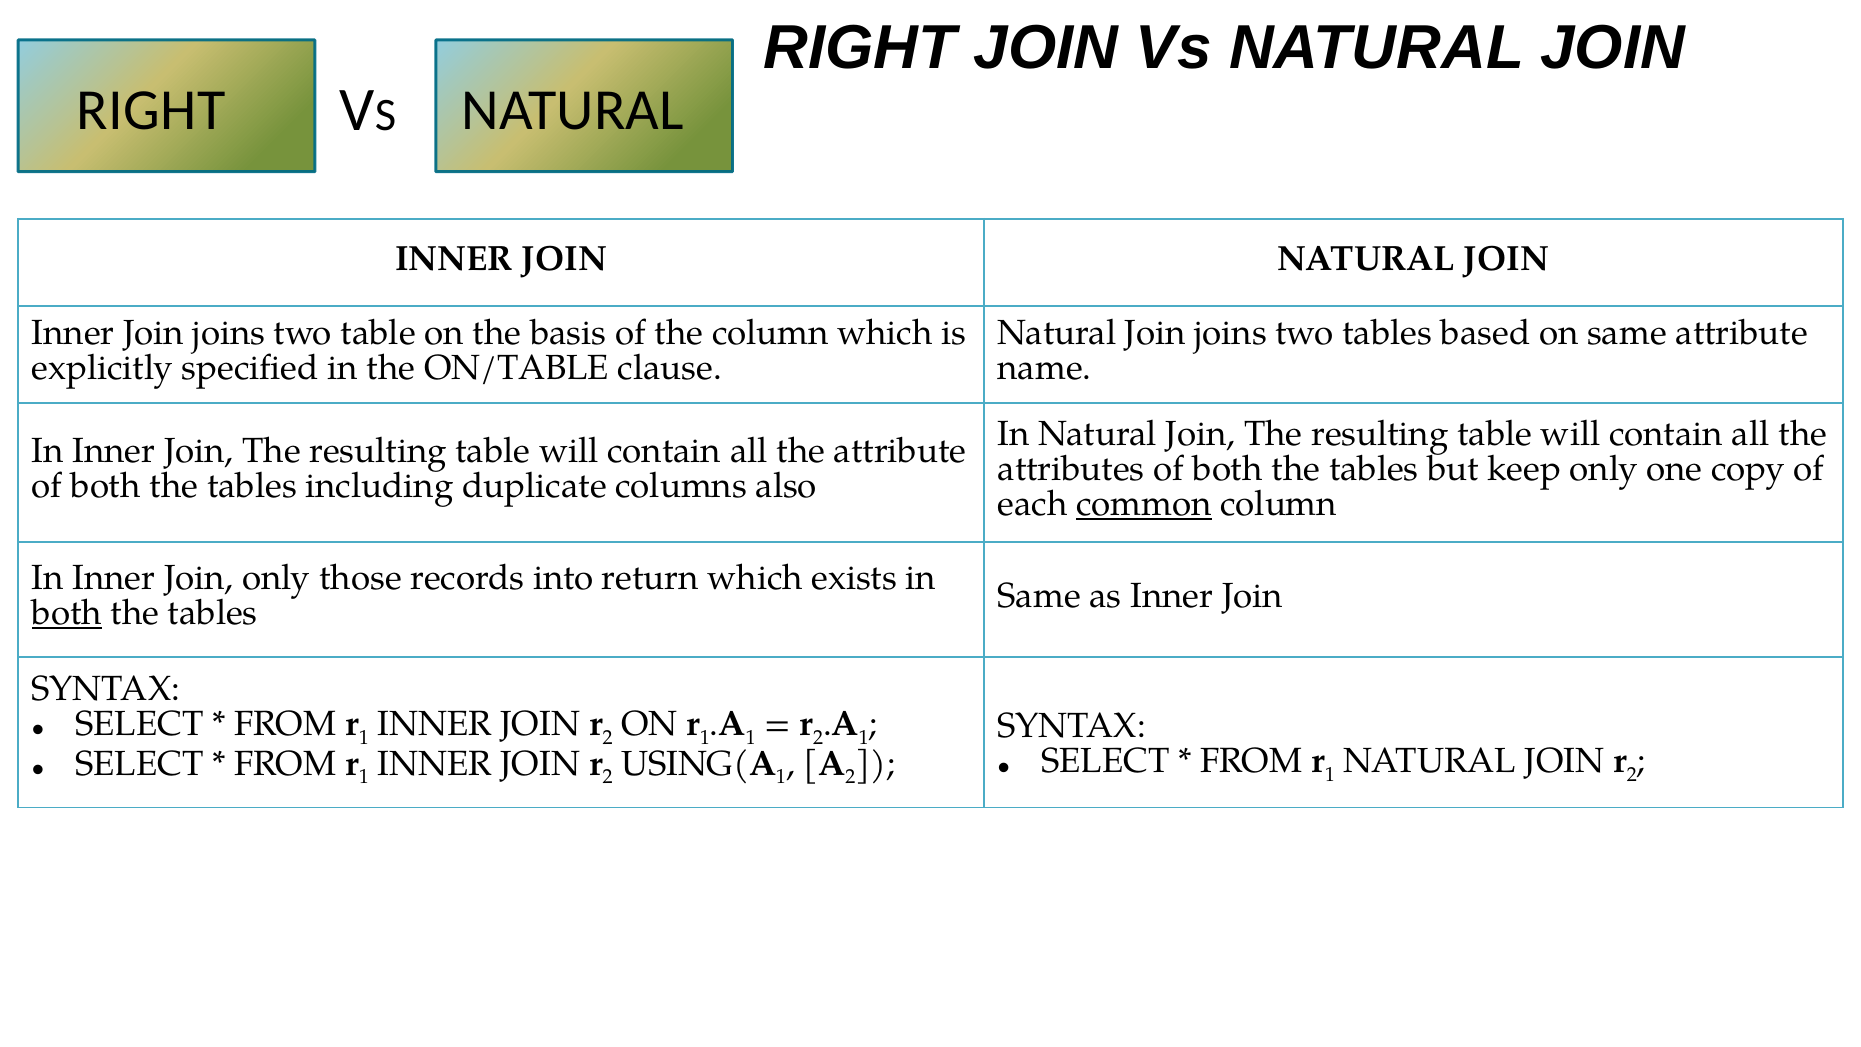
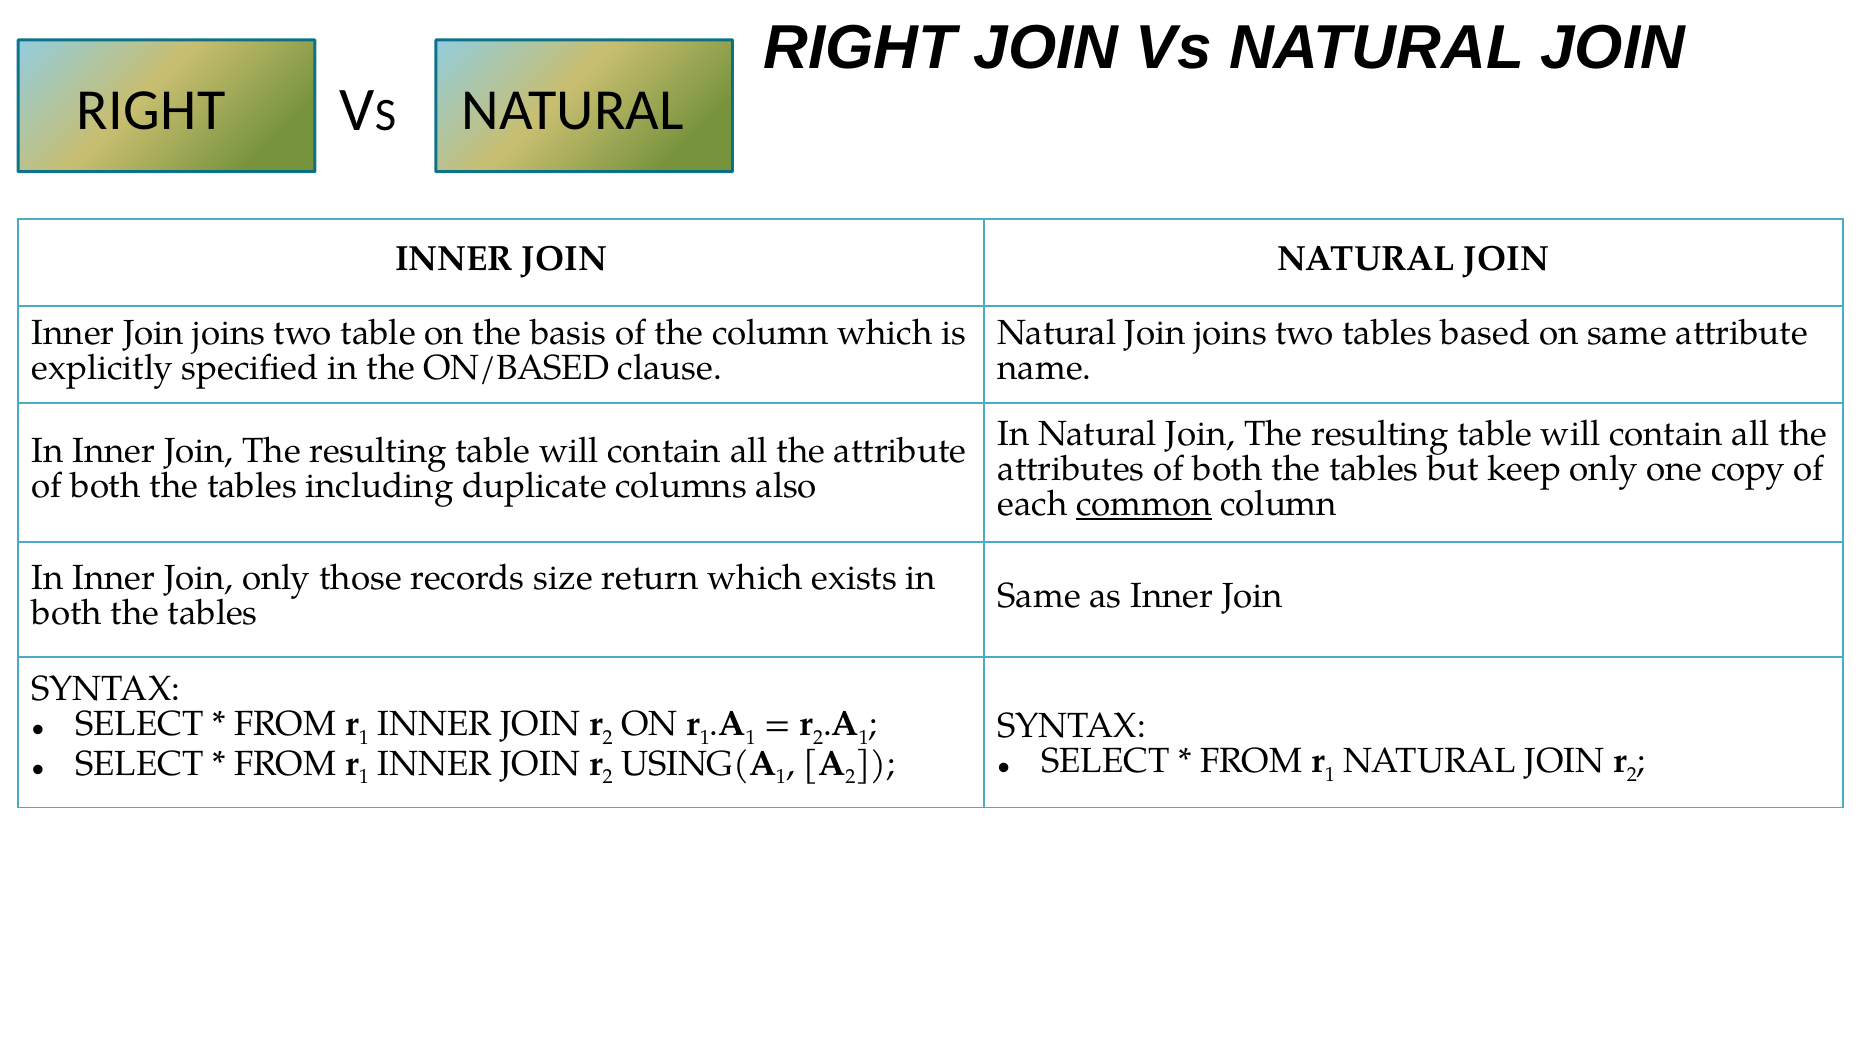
ON/TABLE: ON/TABLE -> ON/BASED (517, 368)
into: into -> size (563, 578)
both underline: present -> none (67, 613)
